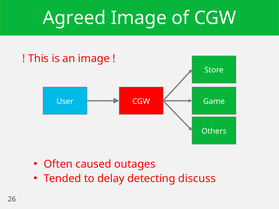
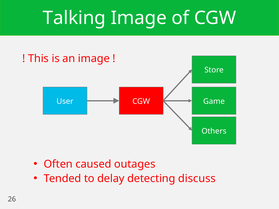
Agreed: Agreed -> Talking (74, 18)
